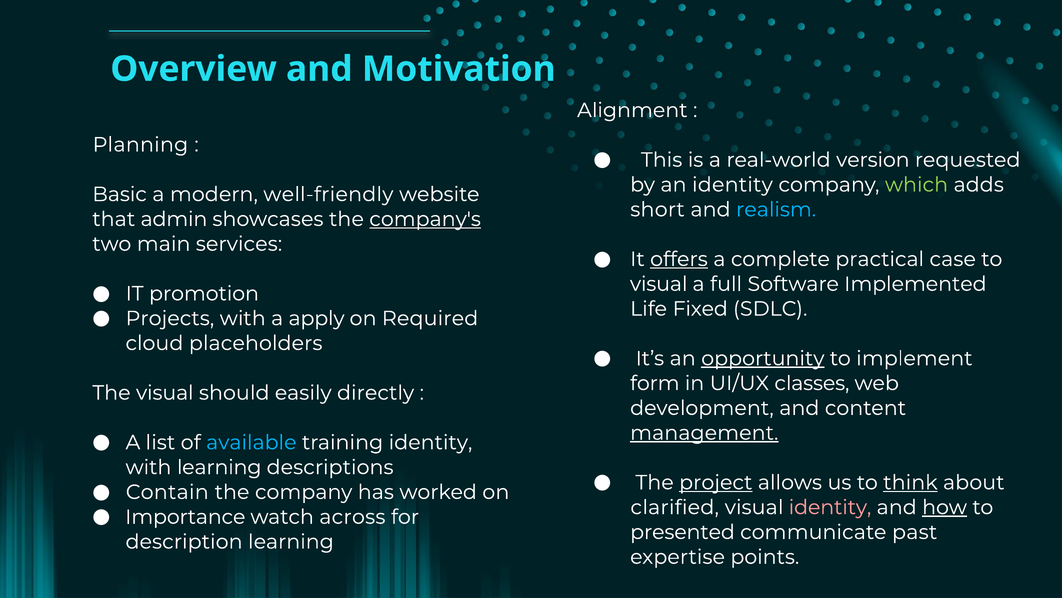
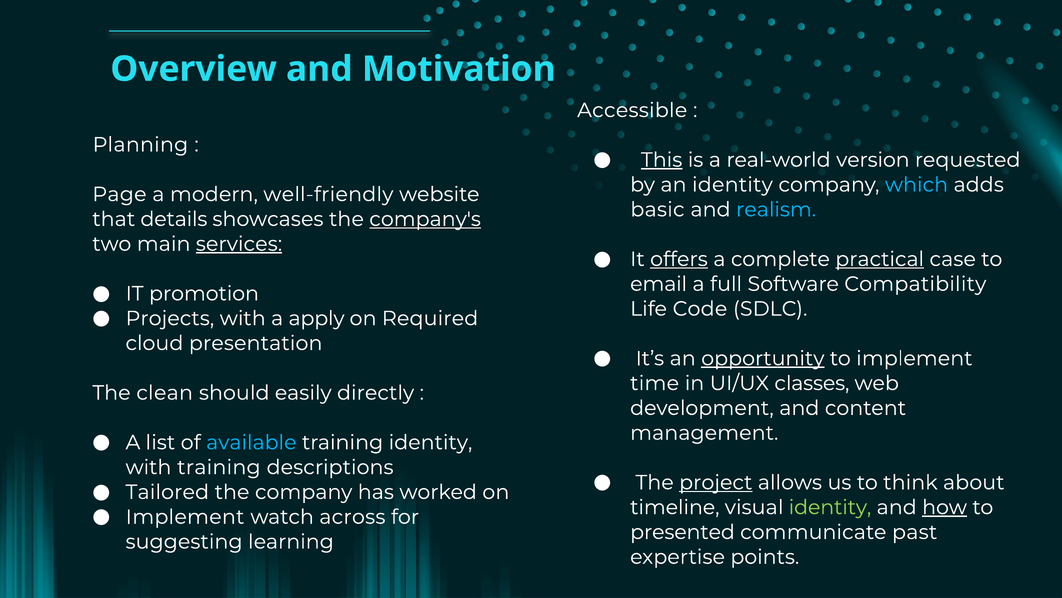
Alignment: Alignment -> Accessible (632, 110)
This underline: none -> present (662, 160)
which colour: light green -> light blue (917, 185)
Basic: Basic -> Page (119, 194)
short: short -> basic (657, 209)
admin: admin -> details (174, 219)
services underline: none -> present (239, 244)
practical underline: none -> present (880, 259)
visual: visual -> email (659, 284)
Implemented: Implemented -> Compatibility (915, 284)
Fixed: Fixed -> Code (700, 309)
placeholders: placeholders -> presentation (256, 343)
form: form -> time (655, 383)
The visual: visual -> clean (165, 392)
management underline: present -> none (704, 432)
with learning: learning -> training (219, 467)
think underline: present -> none (910, 482)
Contain: Contain -> Tailored (167, 492)
clarified: clarified -> timeline (675, 507)
identity colour: pink -> light green (830, 507)
Importance: Importance -> Implement (185, 516)
description: description -> suggesting (184, 541)
